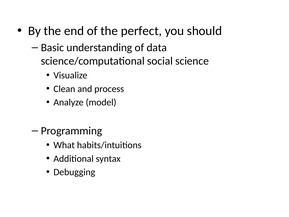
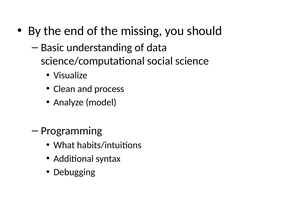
perfect: perfect -> missing (141, 31)
